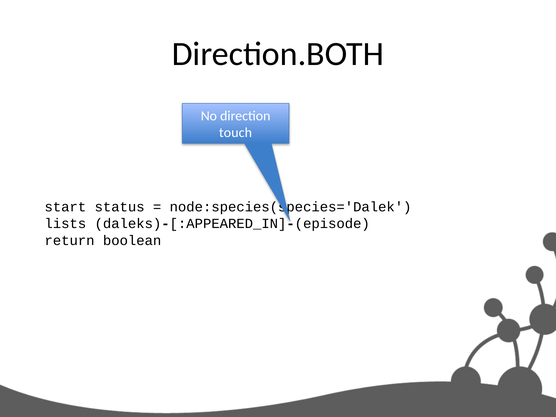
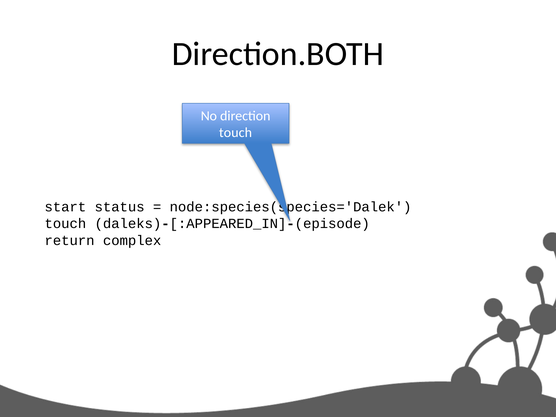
lists: lists -> touch (65, 224)
boolean: boolean -> complex (132, 240)
